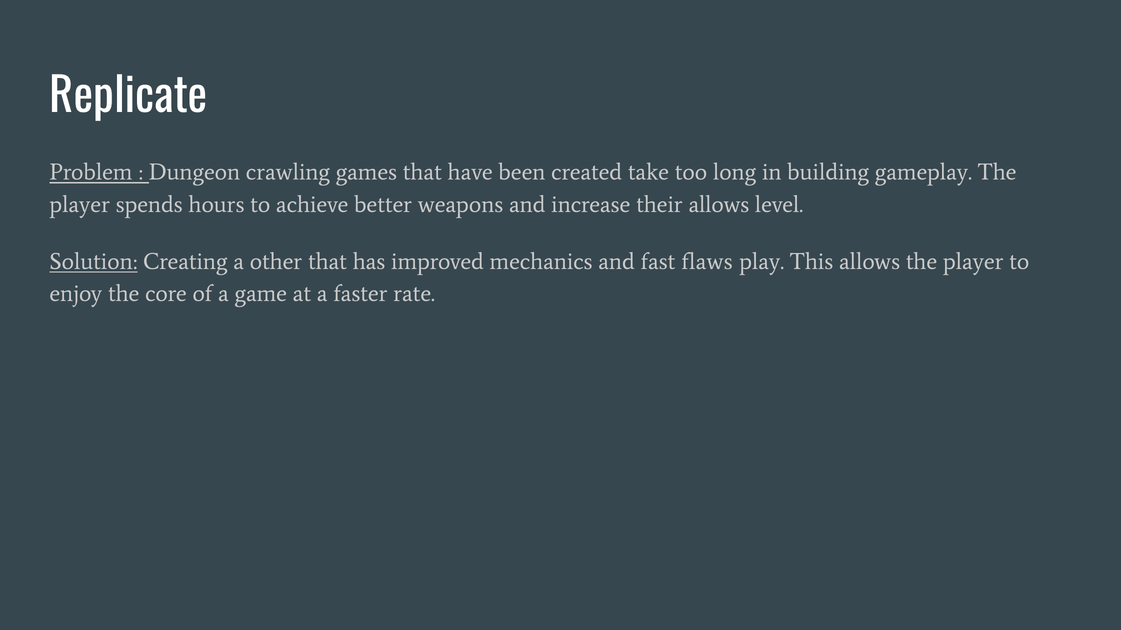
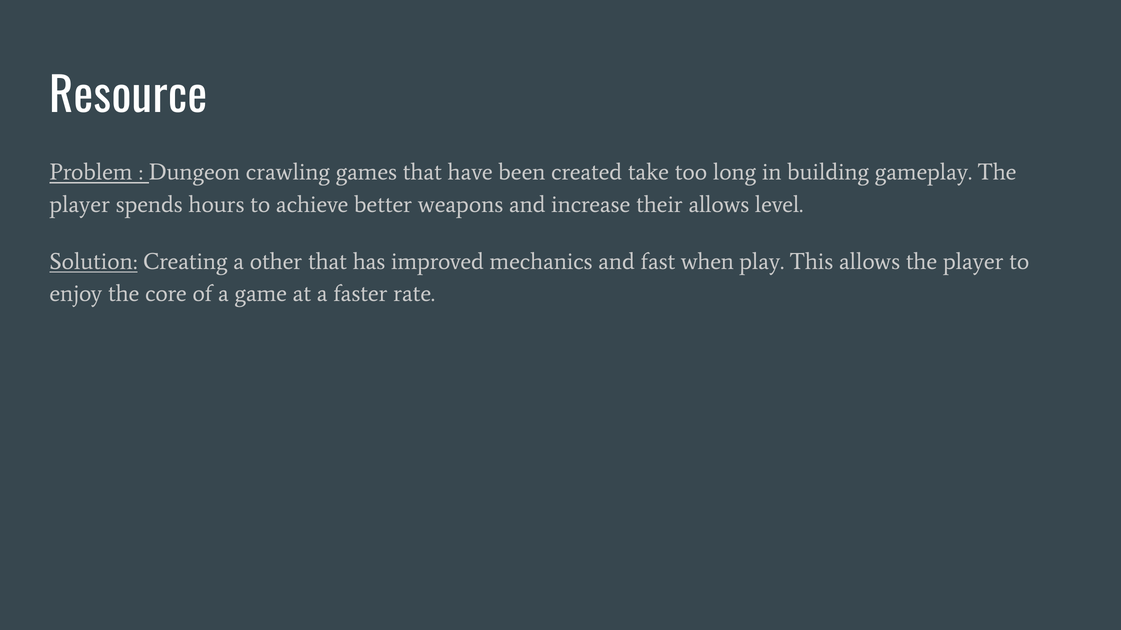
Replicate: Replicate -> Resource (128, 97)
flaws: flaws -> when (707, 262)
